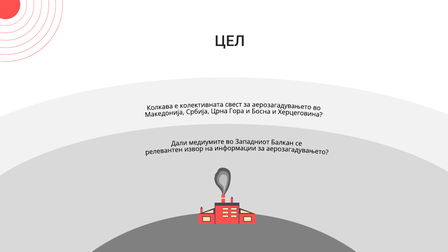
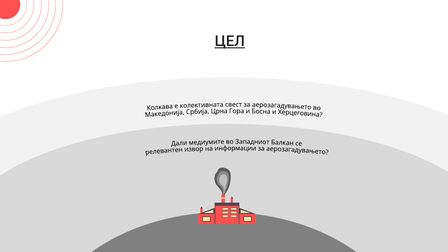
ЦЕЛ underline: none -> present (230, 41)
